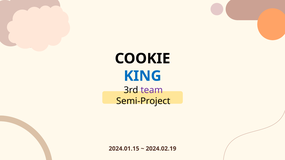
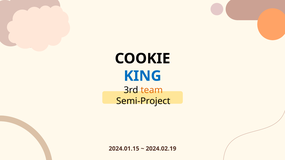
team colour: purple -> orange (152, 90)
